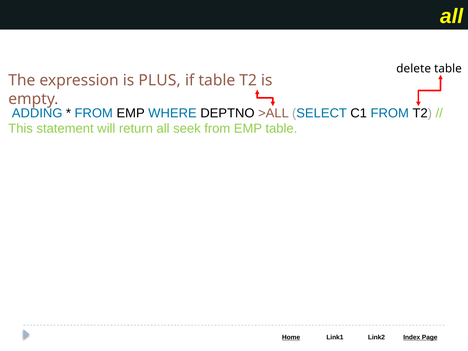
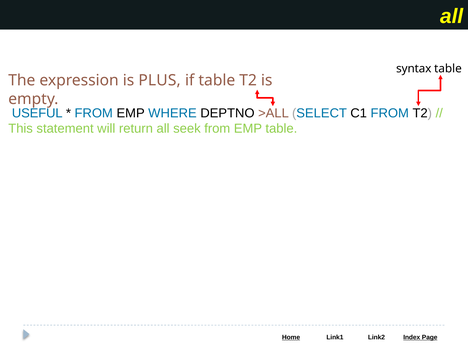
delete: delete -> syntax (414, 69)
ADDING: ADDING -> USEFUL (37, 113)
